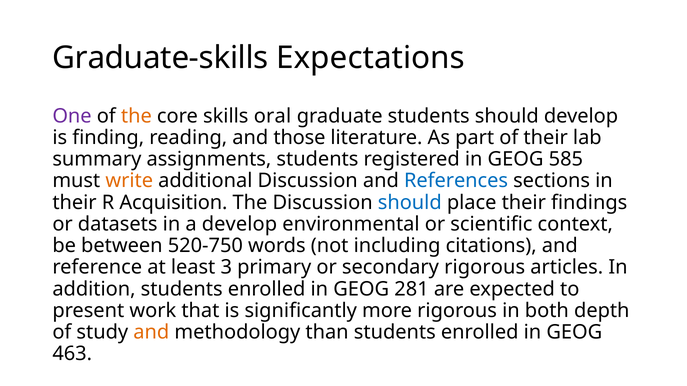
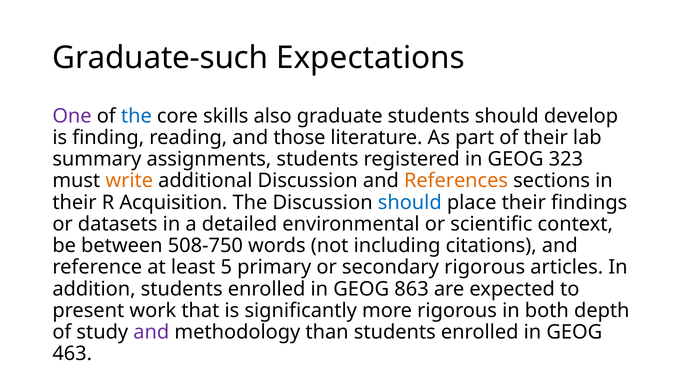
Graduate-skills: Graduate-skills -> Graduate-such (160, 58)
the colour: orange -> blue (136, 116)
oral: oral -> also (273, 116)
585: 585 -> 323 (566, 159)
References colour: blue -> orange (456, 181)
a develop: develop -> detailed (240, 224)
520-750: 520-750 -> 508-750 (205, 246)
3: 3 -> 5 (226, 268)
281: 281 -> 863 (412, 289)
and colour: orange -> purple (151, 333)
